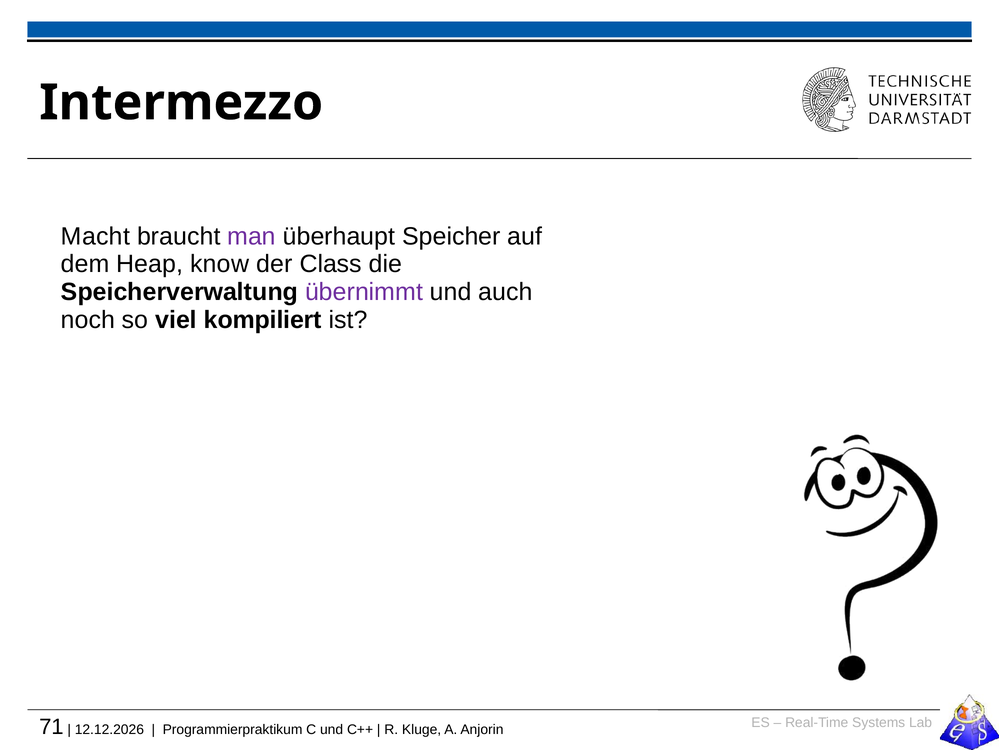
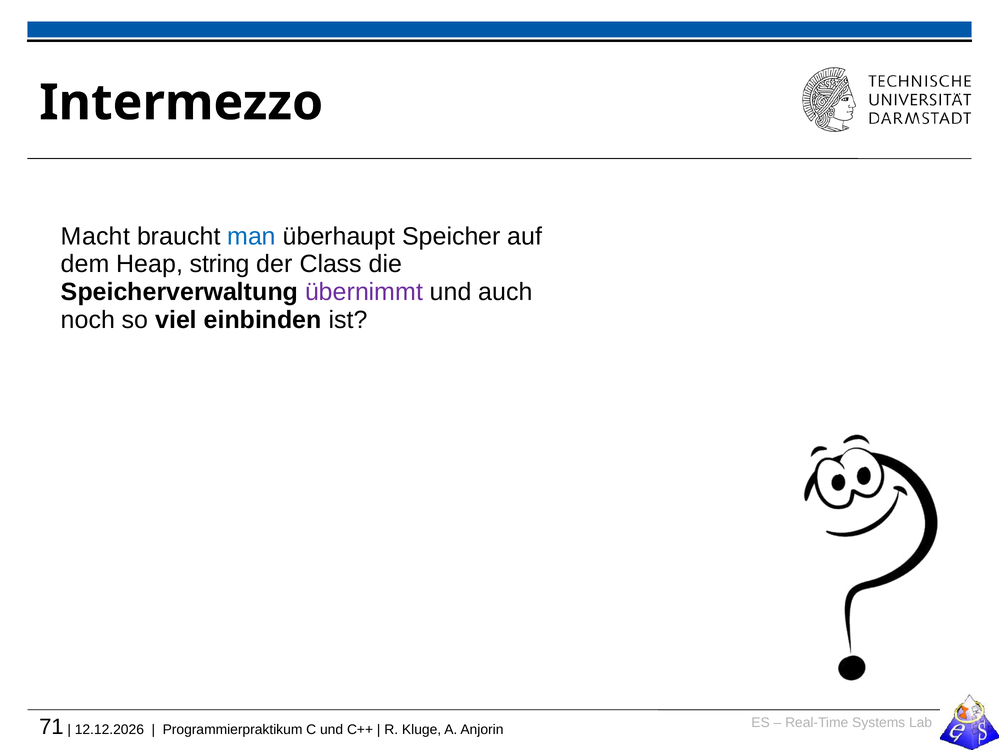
man colour: purple -> blue (252, 236)
know: know -> string (220, 264)
kompiliert: kompiliert -> einbinden (263, 320)
